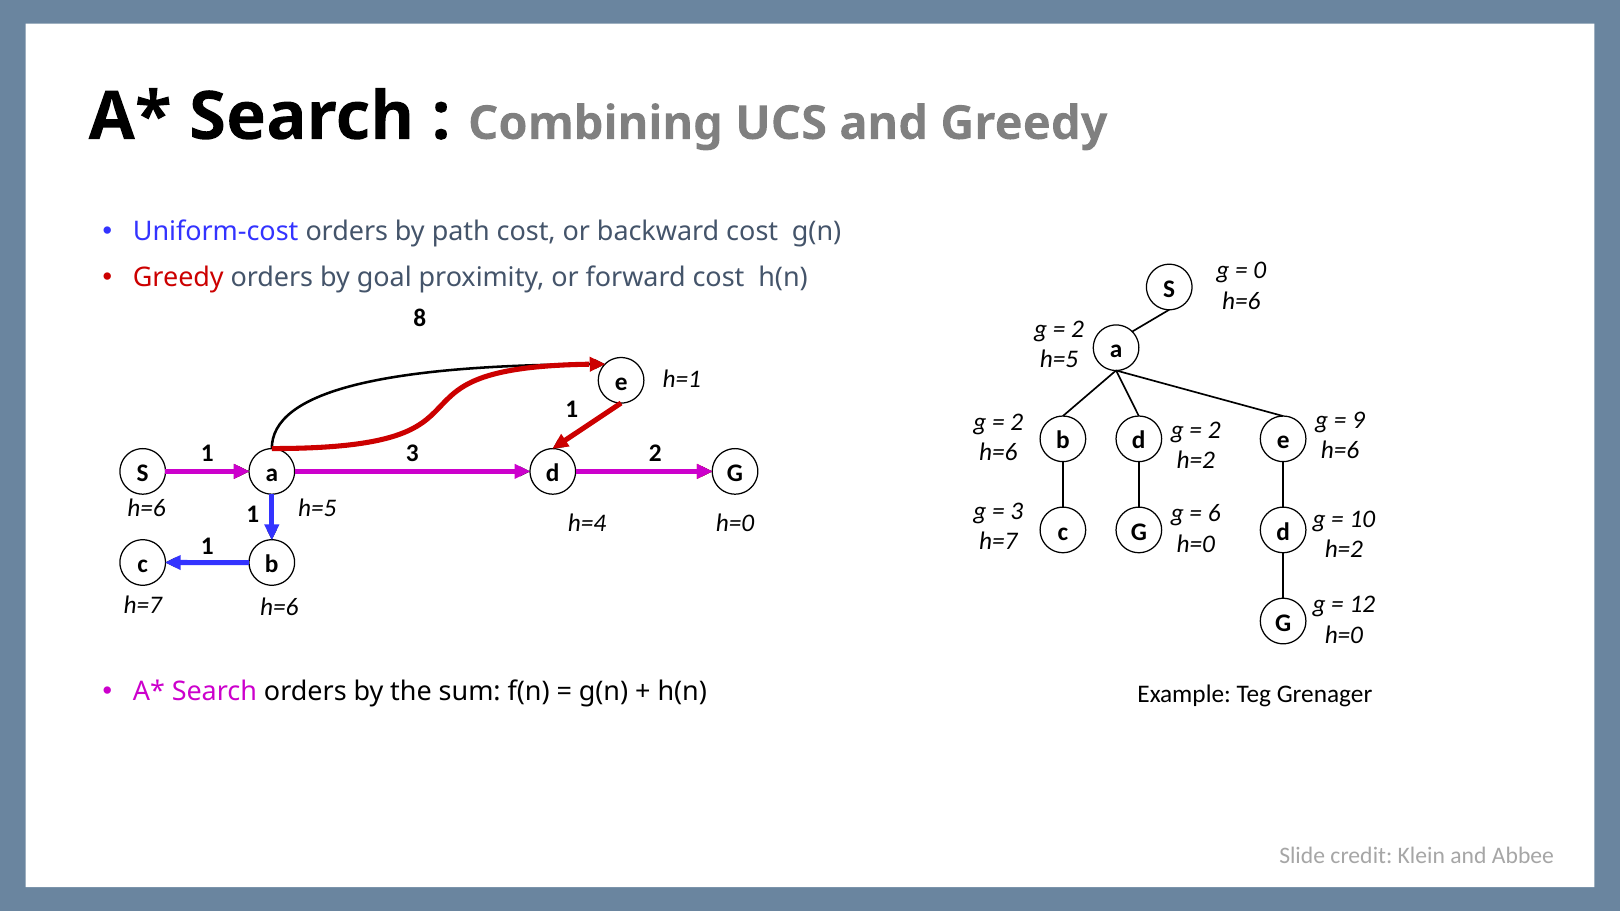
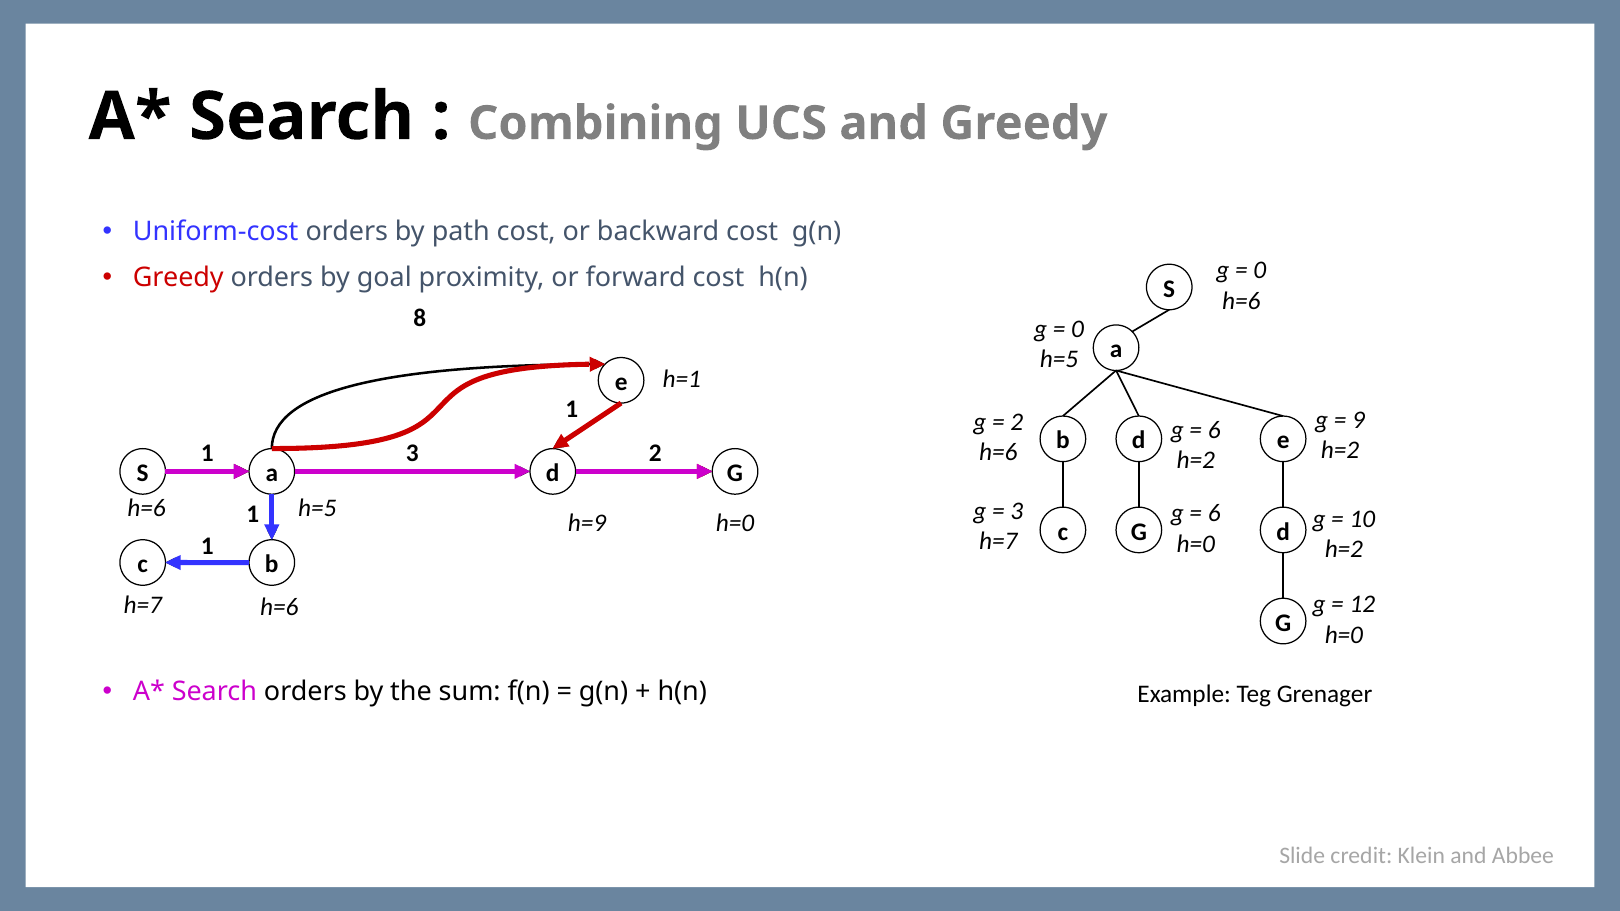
2: 2 -> 0 (1078, 329)
2: 2 -> 6 (1214, 430)
h=6: h=6 -> h=2 (1340, 451)
h=4: h=4 -> h=9 (587, 523)
